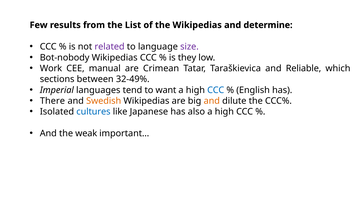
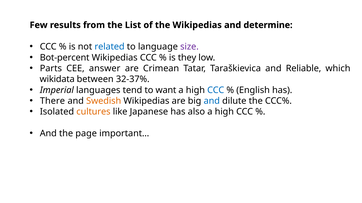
related colour: purple -> blue (110, 47)
Bot-nobody: Bot-nobody -> Bot-percent (65, 58)
Work: Work -> Parts (51, 69)
manual: manual -> answer (105, 69)
sections: sections -> wikidata (57, 79)
32-49%: 32-49% -> 32-37% (133, 79)
and colour: orange -> blue (212, 101)
cultures colour: blue -> orange (93, 112)
weak: weak -> page (86, 134)
